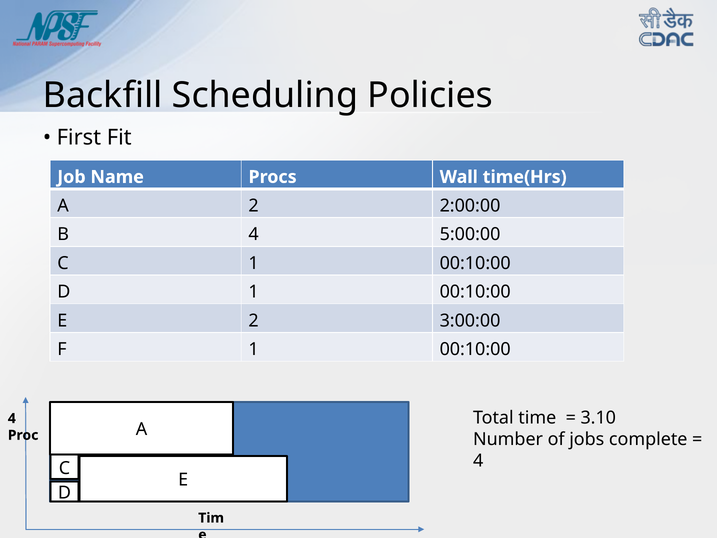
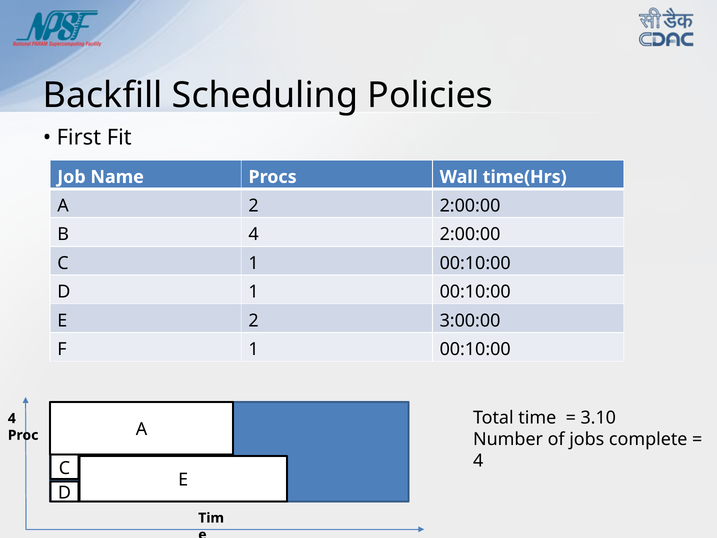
4 5:00:00: 5:00:00 -> 2:00:00 (470, 234)
